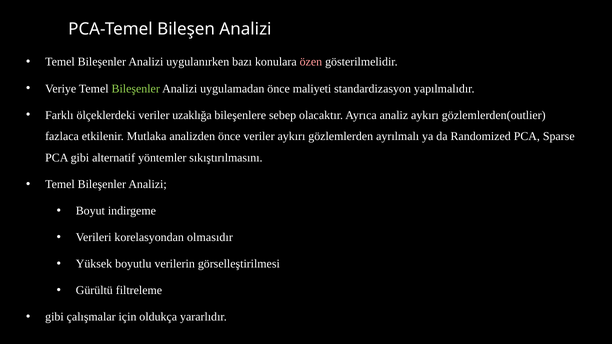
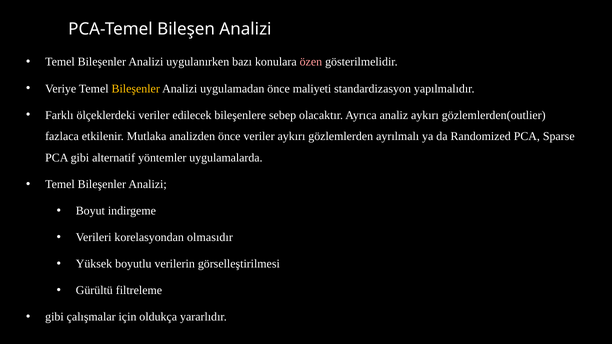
Bileşenler colour: light green -> yellow (136, 89)
uzaklığa: uzaklığa -> edilecek (192, 115)
sıkıştırılmasını: sıkıştırılmasını -> uygulamalarda (226, 158)
